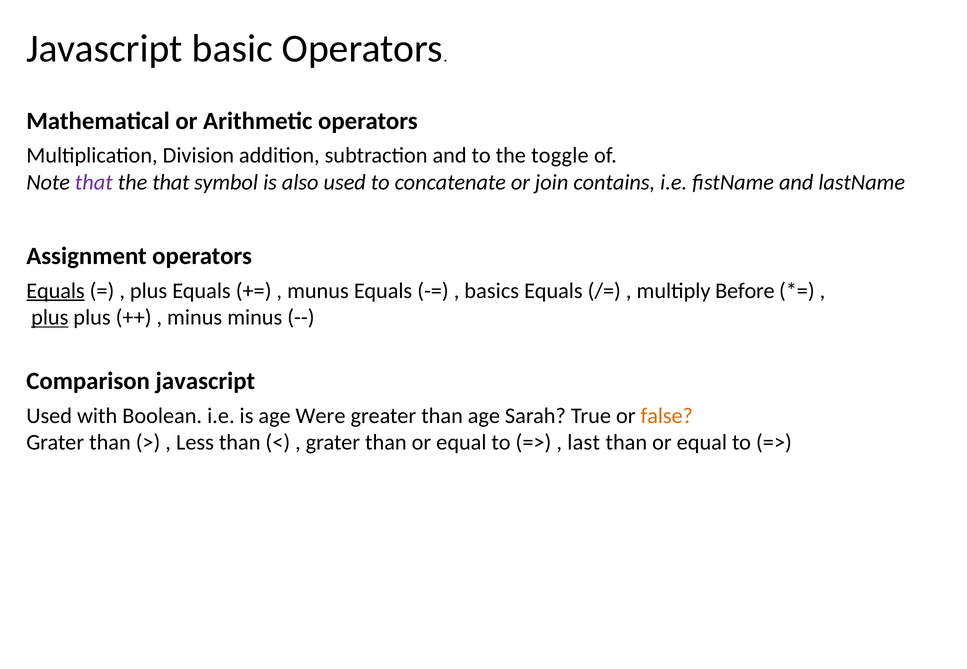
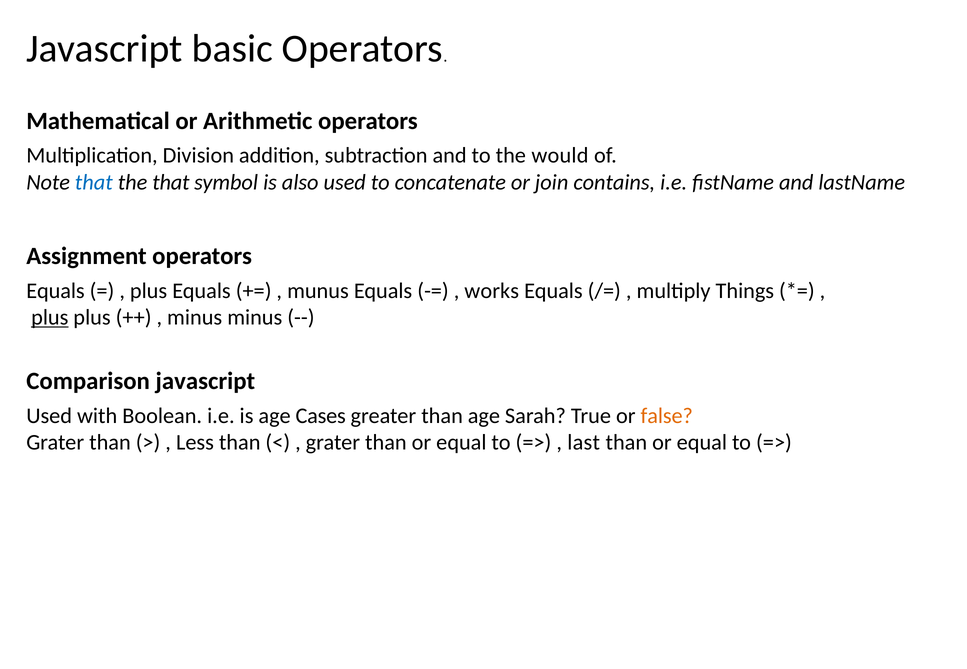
toggle: toggle -> would (560, 156)
that colour: purple -> blue (94, 182)
Equals underline: present -> none (55, 291)
basics: basics -> works (492, 291)
Before: Before -> Things (745, 291)
Were: Were -> Cases (321, 416)
